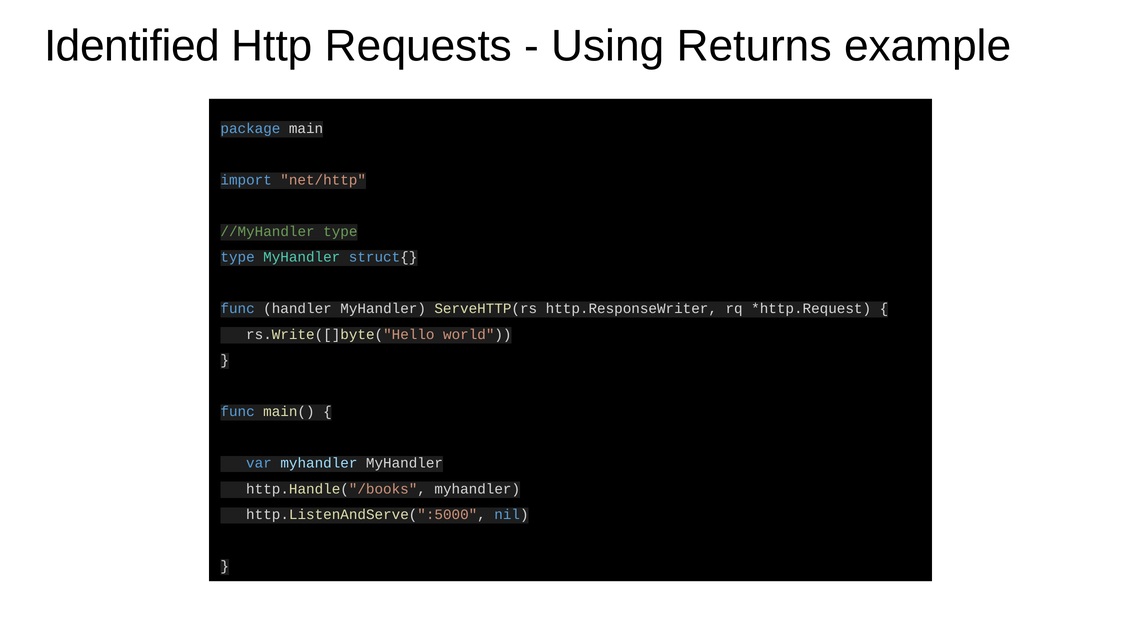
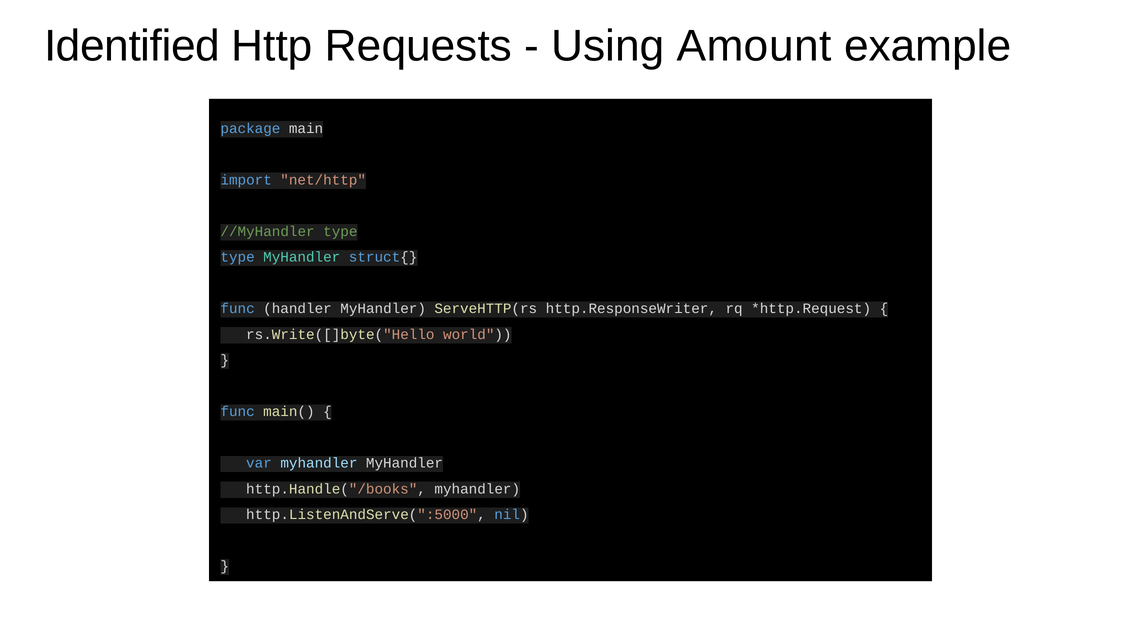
Returns: Returns -> Amount (754, 46)
